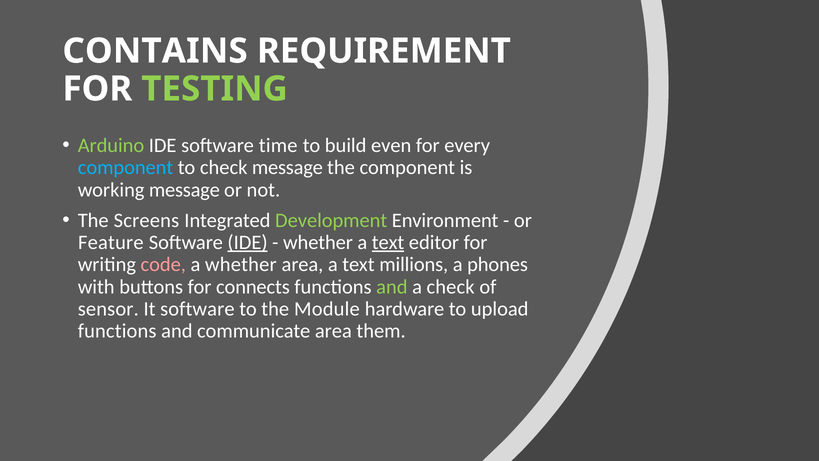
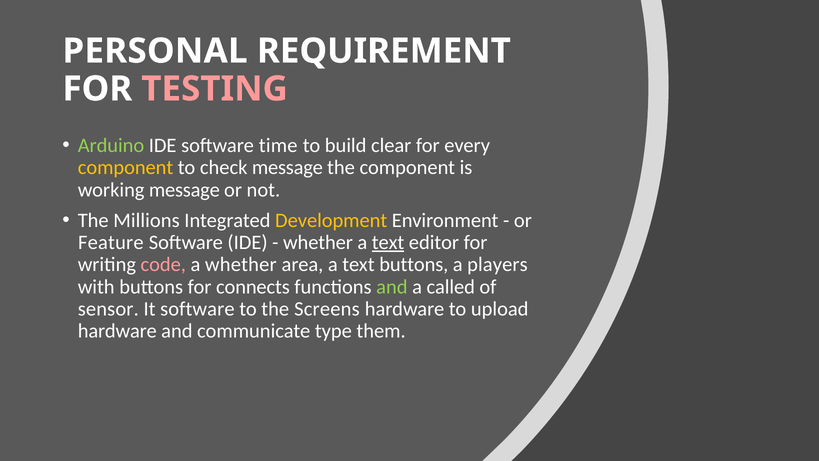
CONTAINS: CONTAINS -> PERSONAL (155, 51)
TESTING colour: light green -> pink (215, 89)
even: even -> clear (391, 145)
component colour: light blue -> yellow (126, 168)
Screens: Screens -> Millions (146, 220)
Development colour: light green -> yellow (331, 220)
IDE underline: present -> none (248, 242)
text millions: millions -> buttons (414, 264)
phones: phones -> players (497, 264)
a check: check -> called (451, 287)
Module: Module -> Screens (327, 309)
functions: functions -> hardware (117, 331)
communicate area: area -> type (333, 331)
